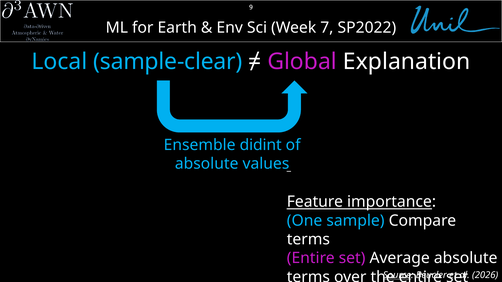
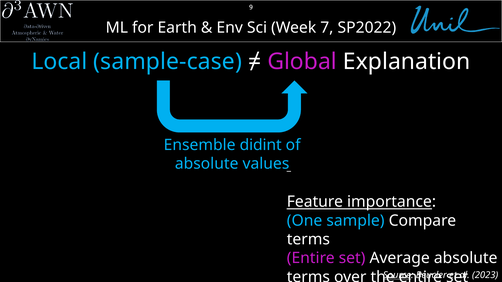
sample-clear: sample-clear -> sample-case (168, 62)
2026: 2026 -> 2023 (485, 275)
